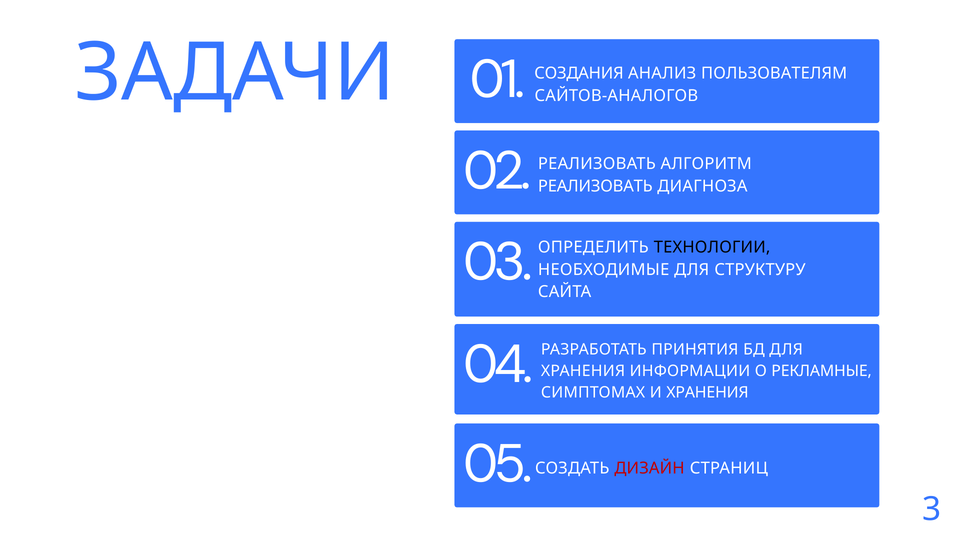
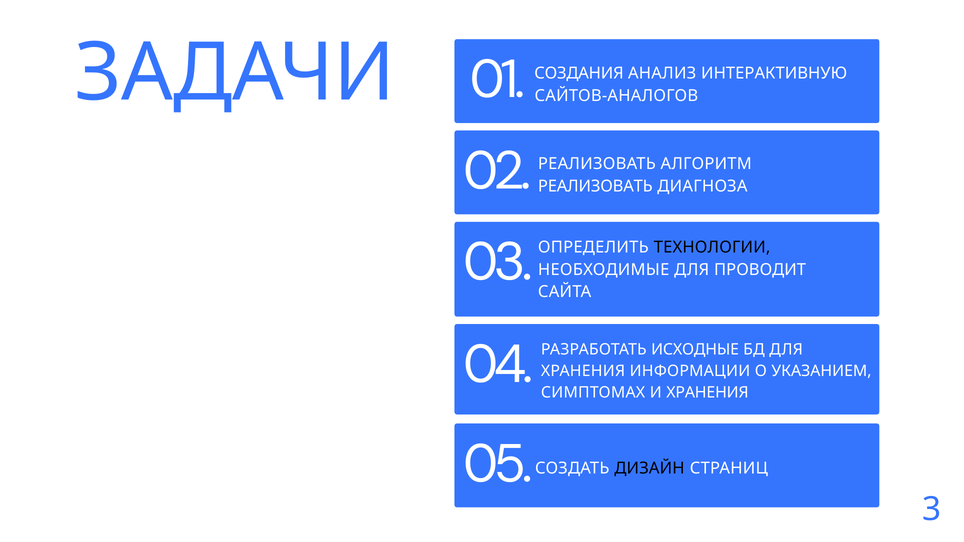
ПОЛЬЗОВАТЕЛЯМ: ПОЛЬЗОВАТЕЛЯМ -> ИНТЕРАКТИВНУЮ (774, 74)
СТРУКТУРУ: СТРУКТУРУ -> ПРОВОДИТ (760, 270)
ПРИНЯТИЯ: ПРИНЯТИЯ -> ИСХОДНЫЕ (695, 350)
РЕКЛАМНЫЕ: РЕКЛАМНЫЕ -> УКАЗАНИЕМ (821, 371)
ДИЗАЙН colour: red -> black (650, 468)
